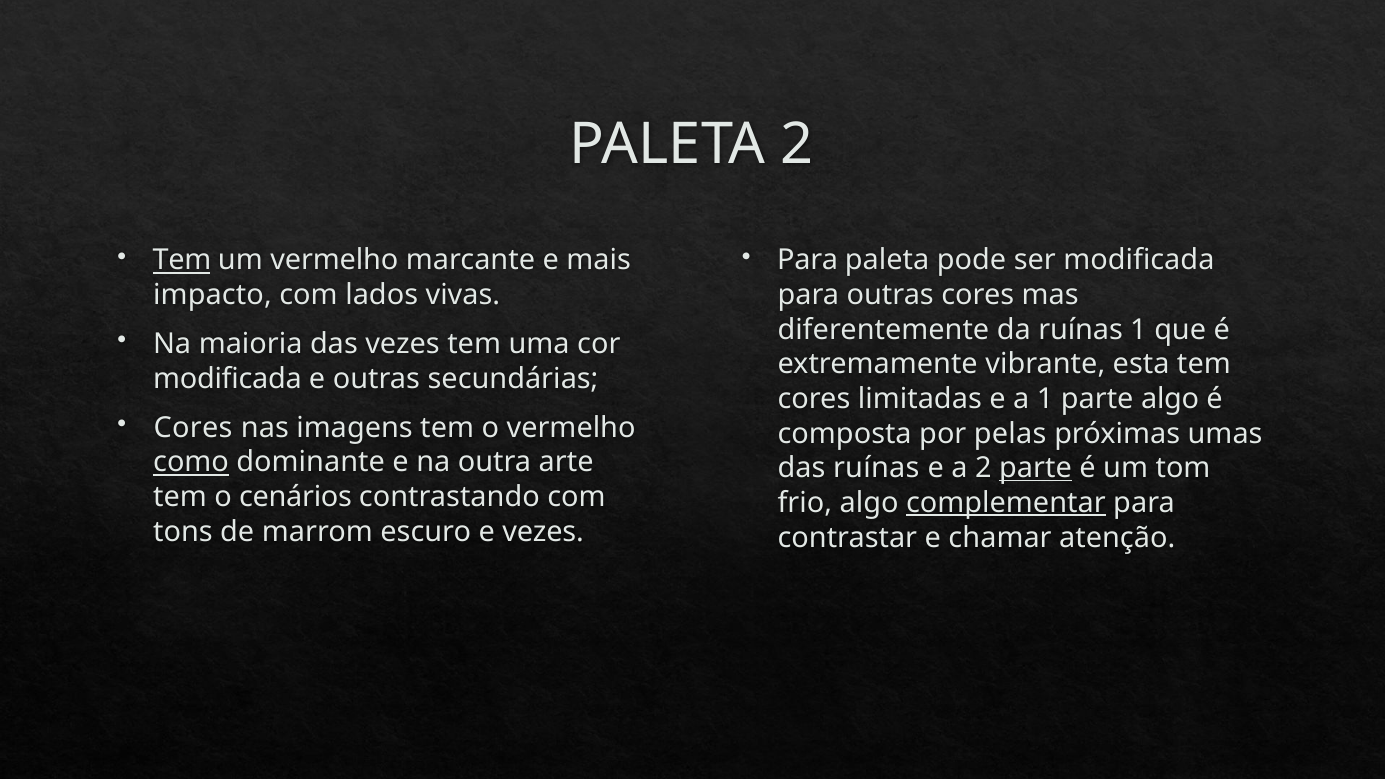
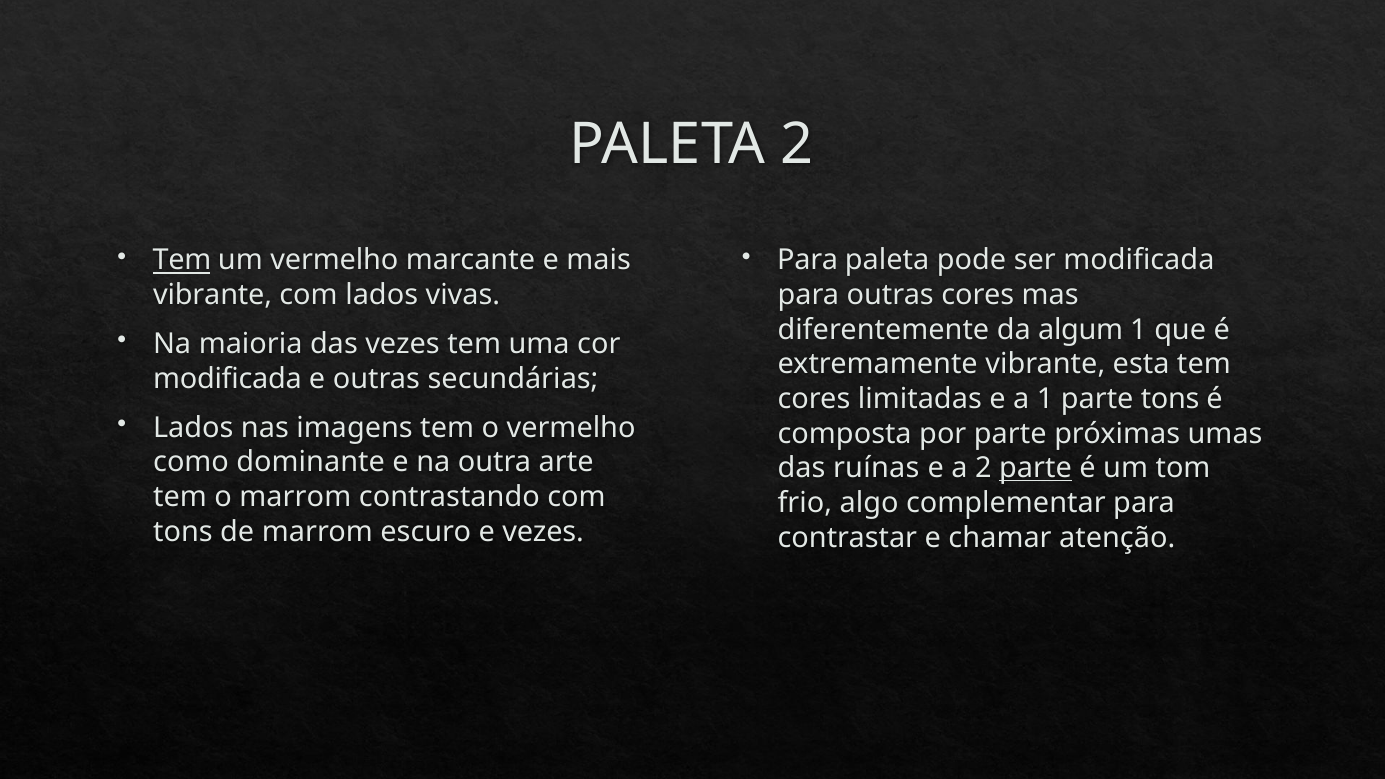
impacto: impacto -> vibrante (213, 295)
da ruínas: ruínas -> algum (1081, 330)
parte algo: algo -> tons (1170, 399)
Cores: Cores -> Lados (193, 428)
por pelas: pelas -> parte (1010, 434)
como underline: present -> none (191, 462)
o cenários: cenários -> marrom (295, 497)
complementar underline: present -> none (1006, 503)
